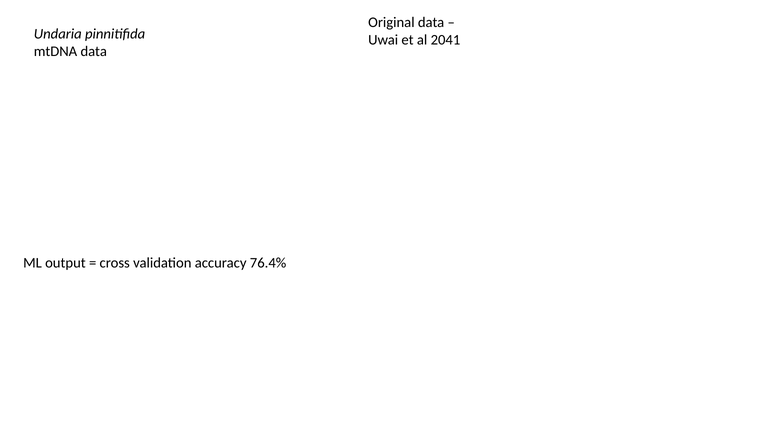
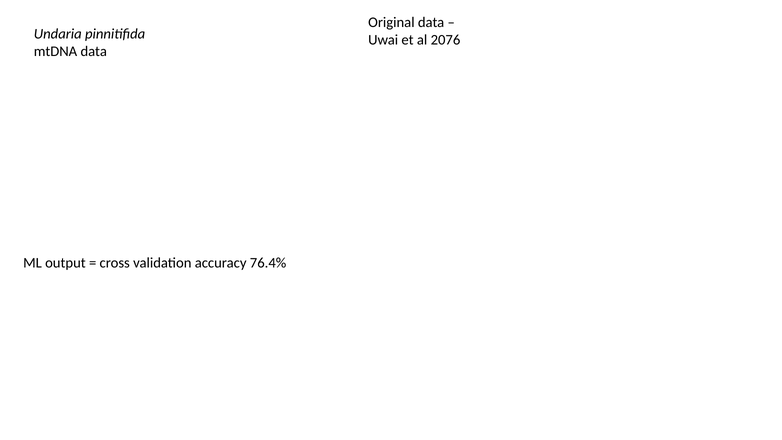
2041: 2041 -> 2076 (445, 40)
